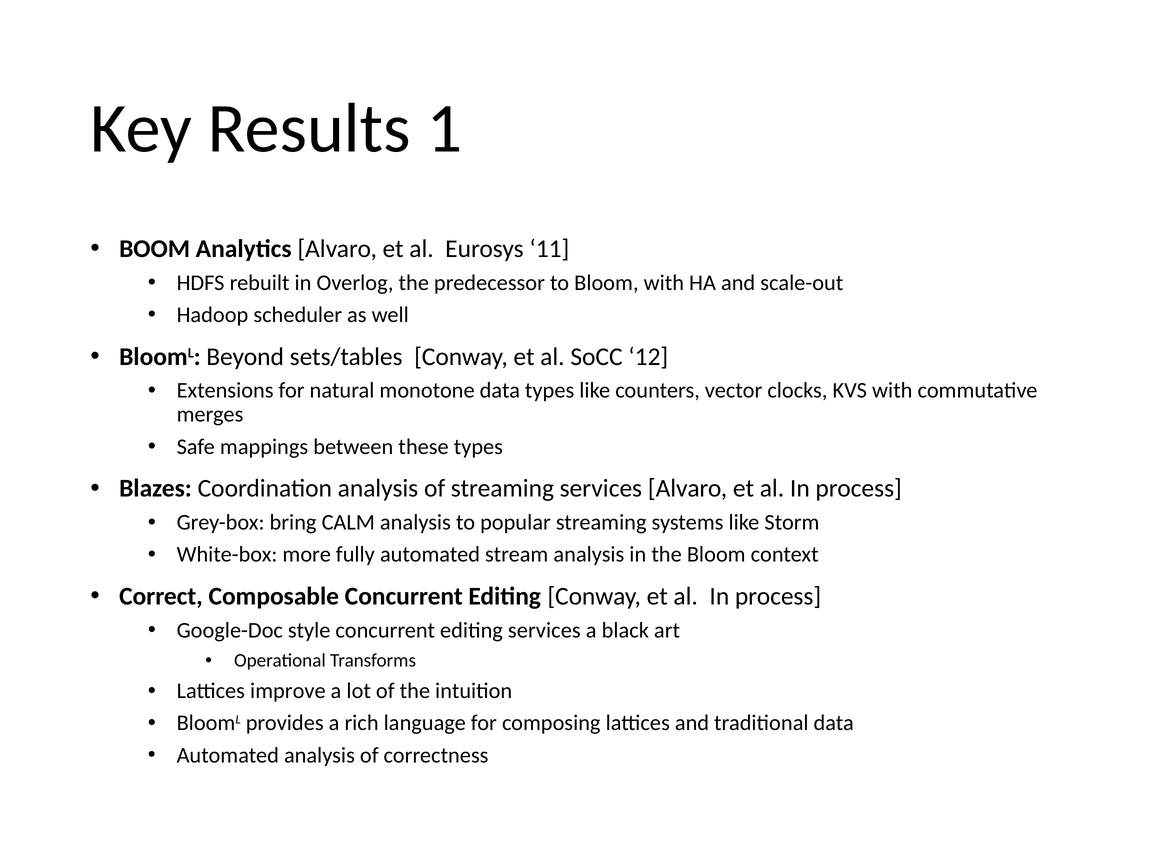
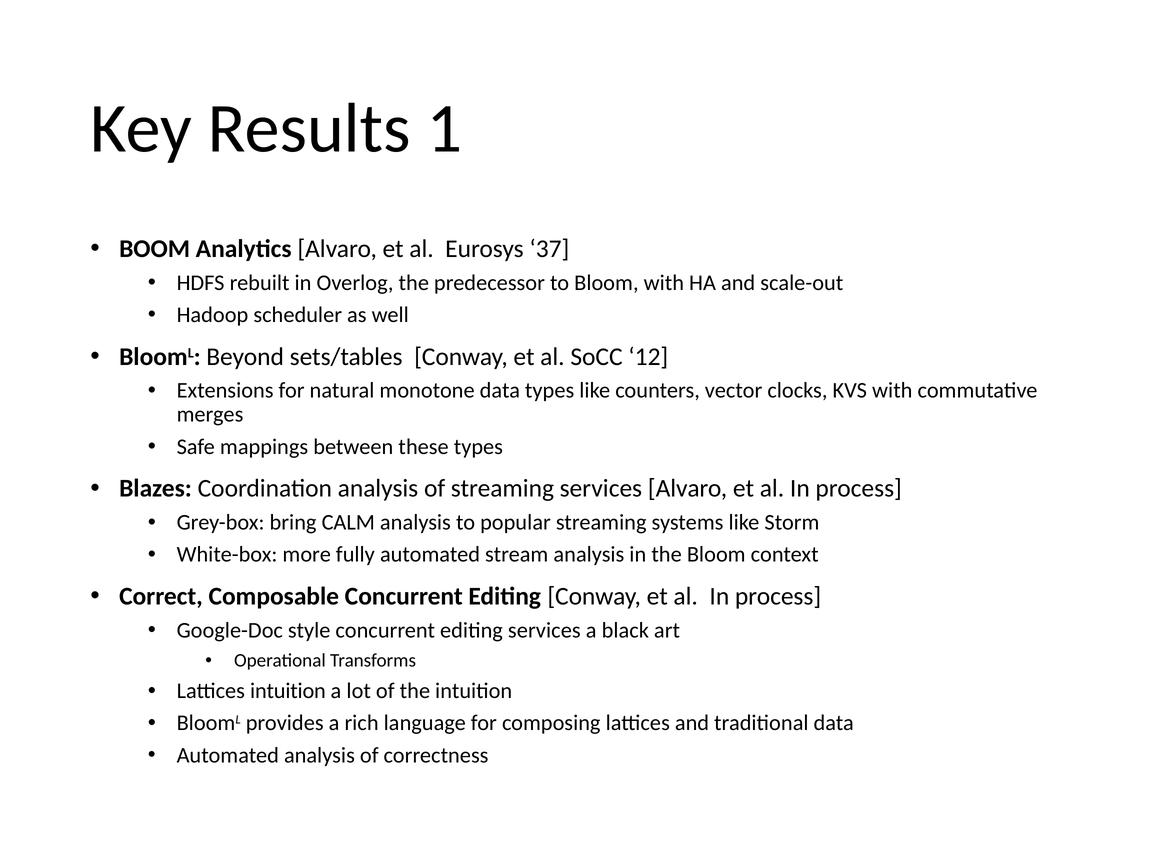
11: 11 -> 37 (549, 249)
Lattices improve: improve -> intuition (288, 691)
